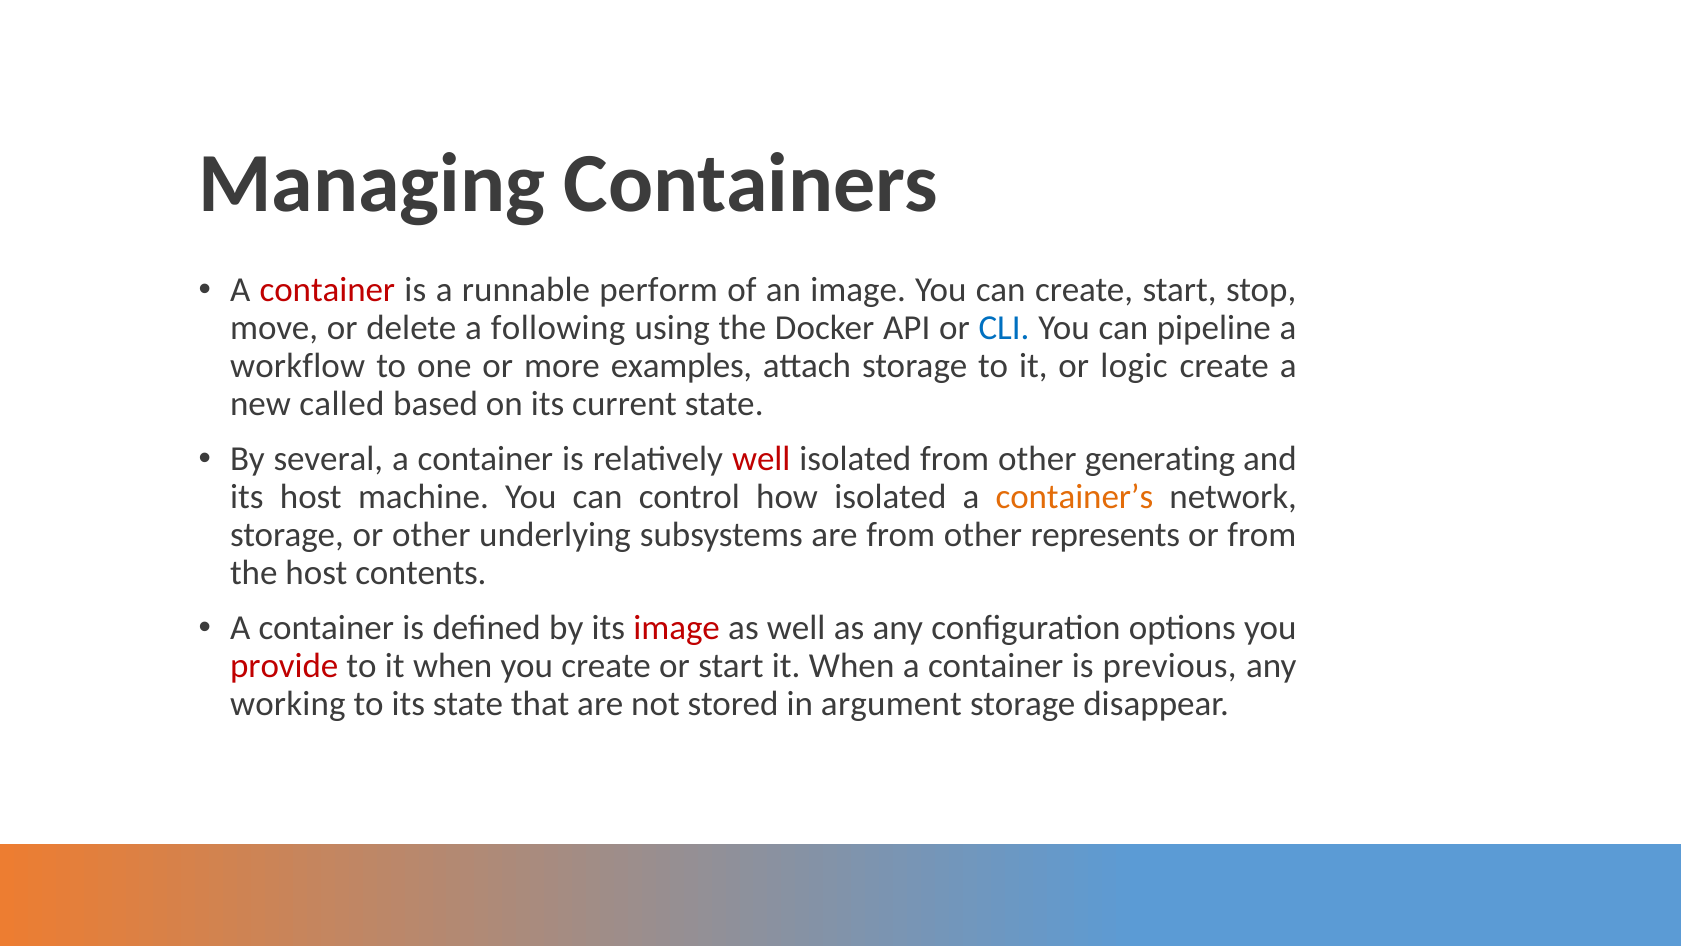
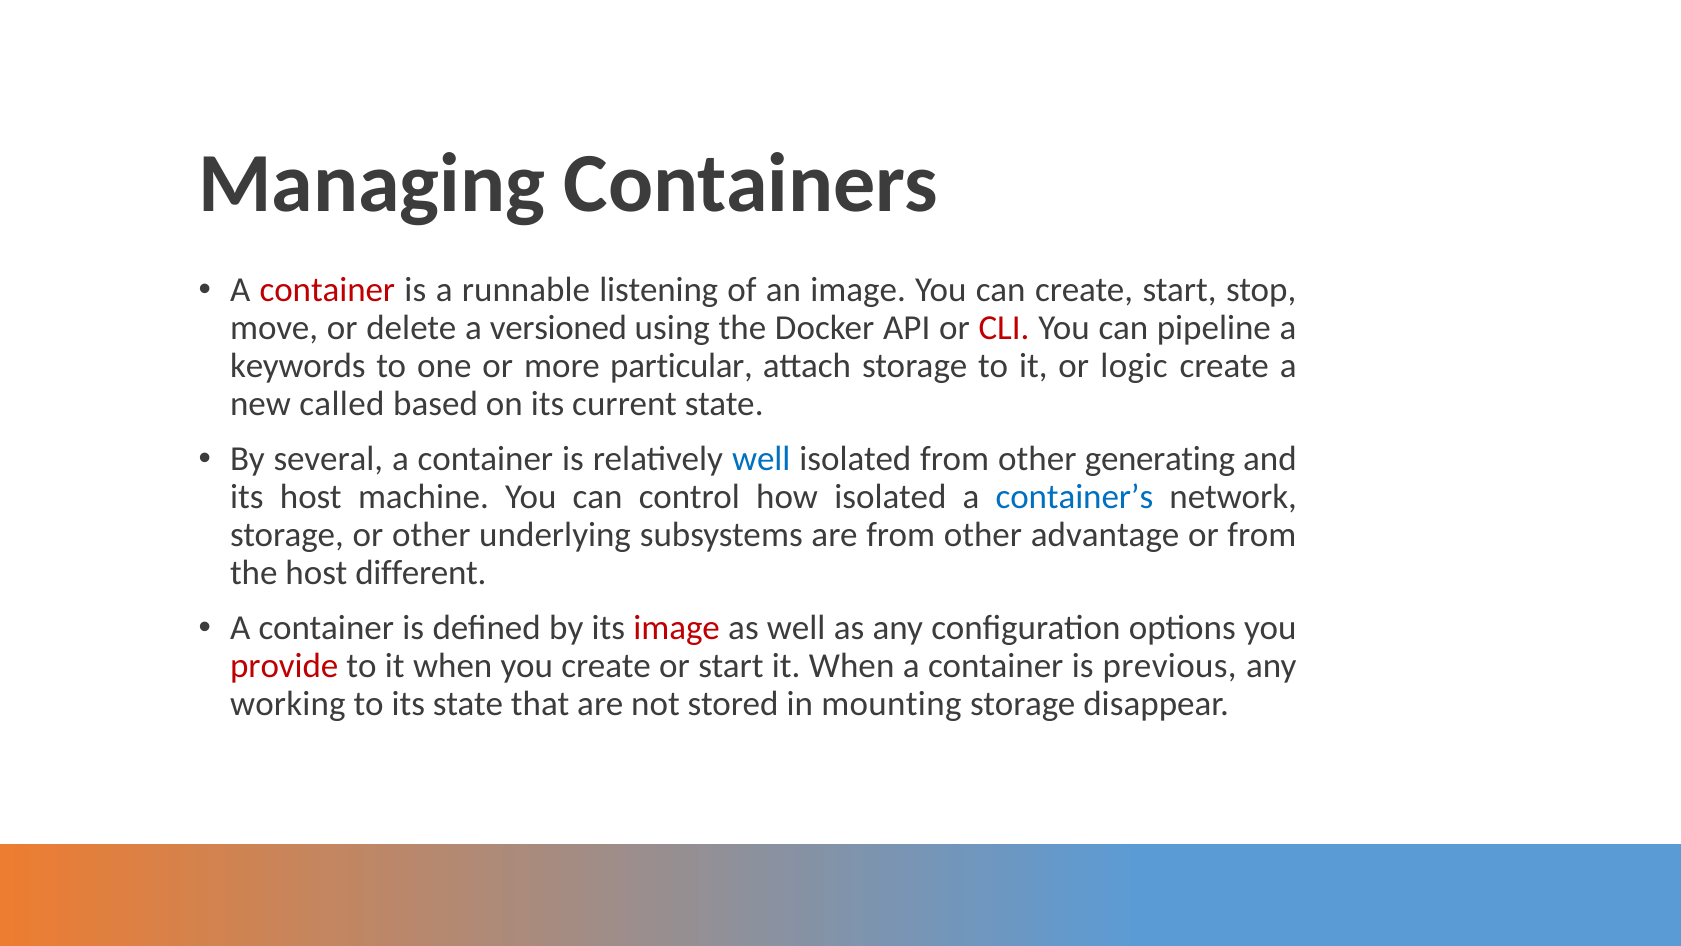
perform: perform -> listening (659, 290)
following: following -> versioned (558, 328)
CLI colour: blue -> red (1004, 328)
workflow: workflow -> keywords (298, 366)
examples: examples -> particular (682, 366)
well colour: red -> blue (761, 459)
container’s colour: orange -> blue (1074, 497)
represents: represents -> advantage (1105, 535)
contents: contents -> different (421, 573)
argument: argument -> mounting (891, 704)
